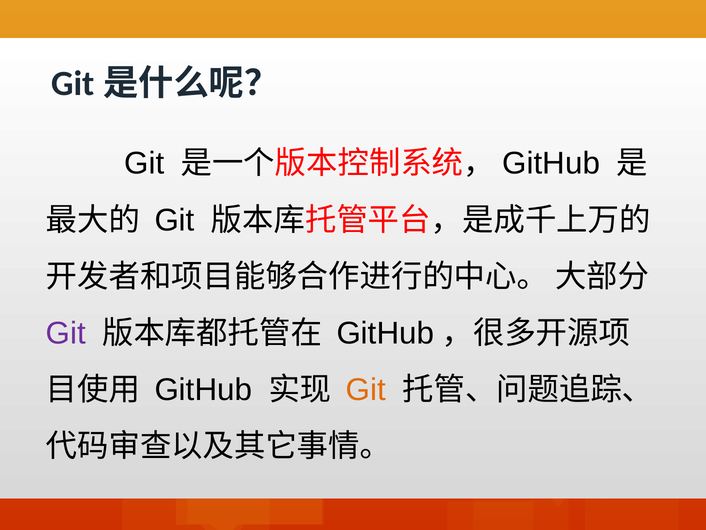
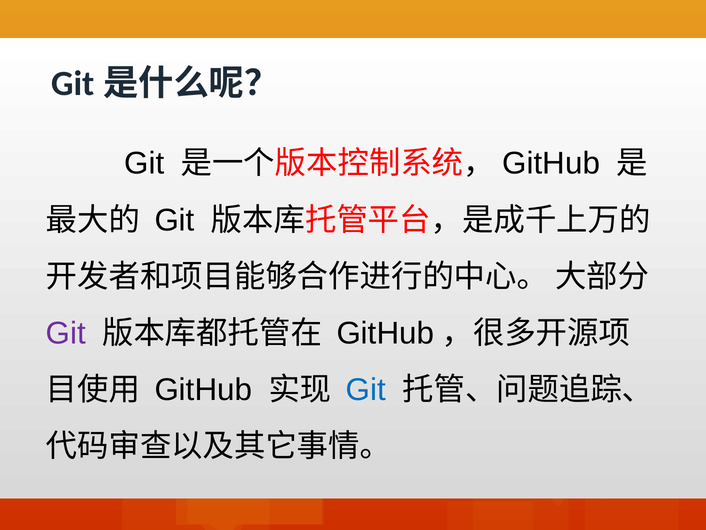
Git colour: orange -> blue (366, 389)
